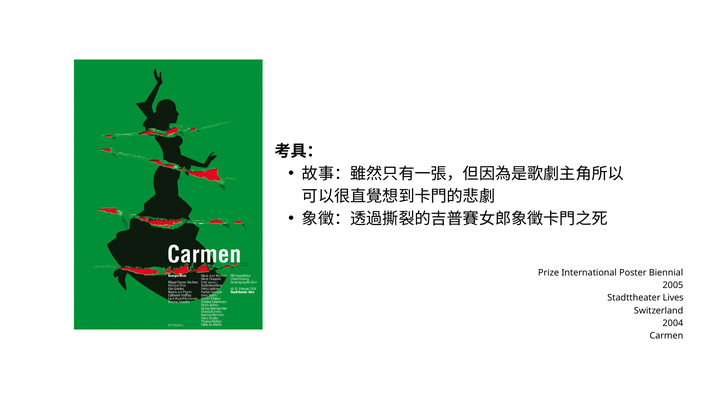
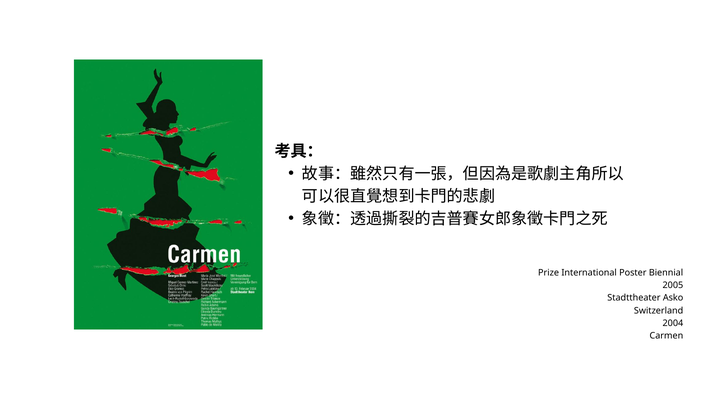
Lives: Lives -> Asko (673, 298)
